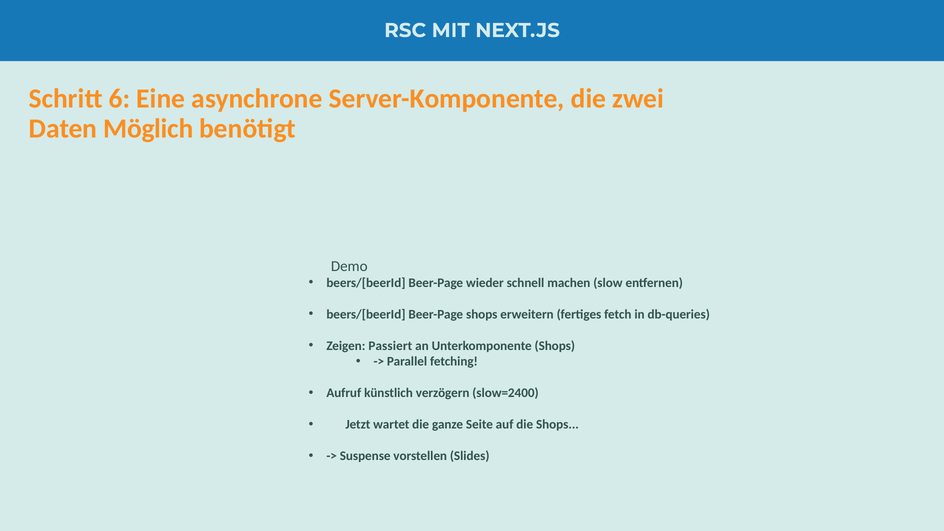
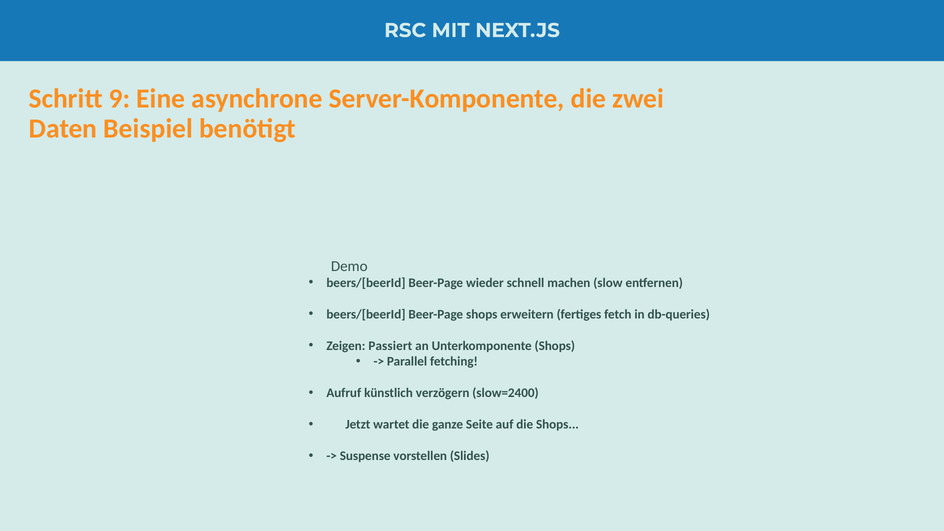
6: 6 -> 9 (120, 99)
Möglich: Möglich -> Beispiel (148, 129)
